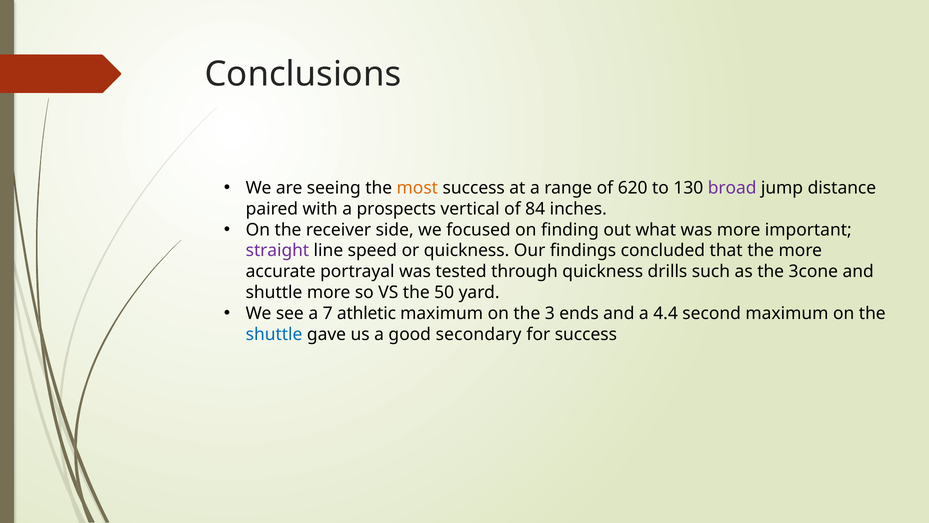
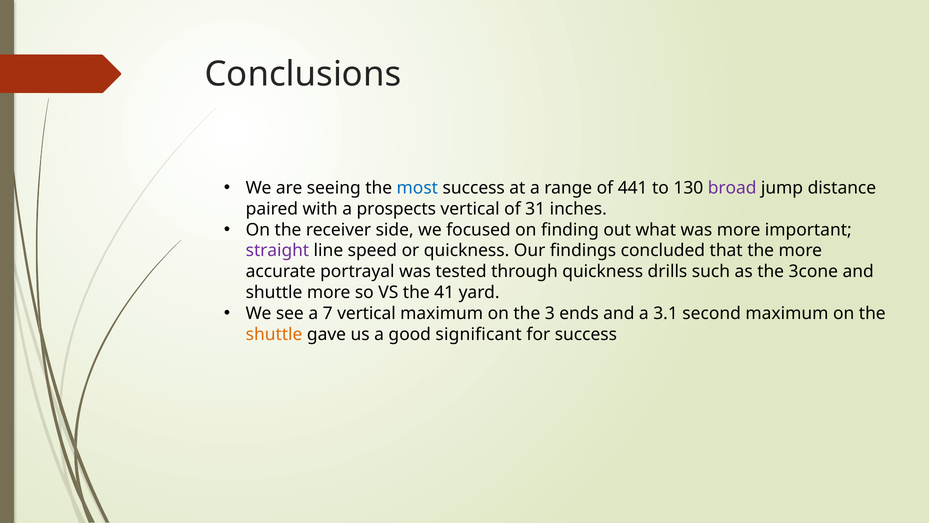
most colour: orange -> blue (417, 188)
620: 620 -> 441 (633, 188)
84: 84 -> 31 (535, 209)
50: 50 -> 41 (444, 292)
7 athletic: athletic -> vertical (366, 313)
4.4: 4.4 -> 3.1 (666, 313)
shuttle colour: blue -> orange (274, 334)
secondary: secondary -> significant (479, 334)
